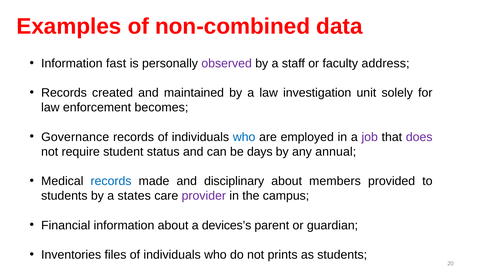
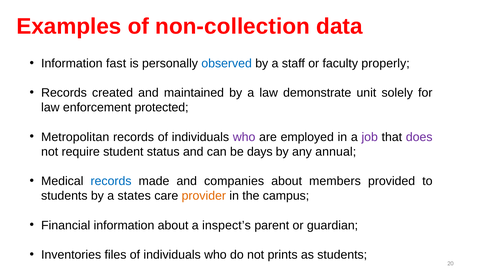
non-combined: non-combined -> non-collection (233, 27)
observed colour: purple -> blue (227, 63)
address: address -> properly (386, 63)
investigation: investigation -> demonstrate (317, 93)
becomes: becomes -> protected (162, 108)
Governance: Governance -> Metropolitan (75, 137)
who colour: blue -> purple (244, 137)
disciplinary: disciplinary -> companies (234, 181)
provider colour: purple -> orange (204, 196)
devices’s: devices’s -> inspect’s (226, 225)
